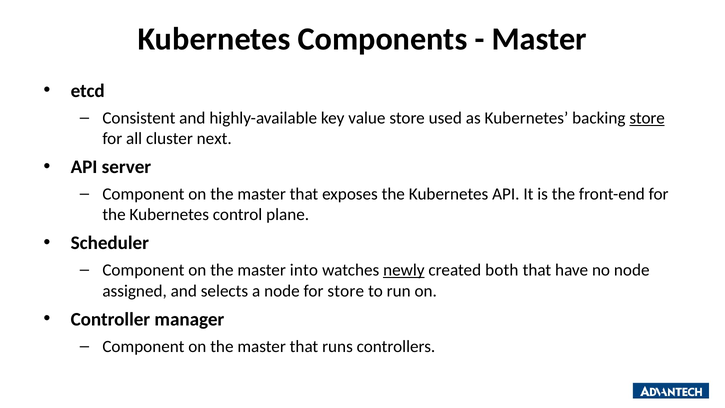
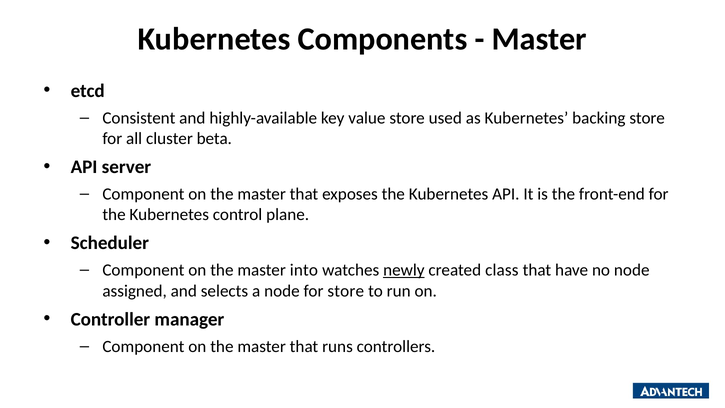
store underline: present -> none (647, 118)
next: next -> beta (214, 138)
both: both -> class (502, 270)
